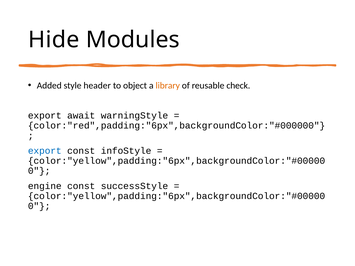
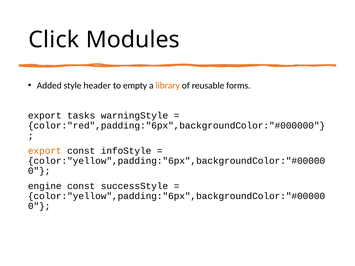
Hide: Hide -> Click (54, 40)
object: object -> empty (135, 86)
check: check -> forms (238, 86)
await: await -> tasks (81, 116)
export colour: blue -> orange (45, 151)
